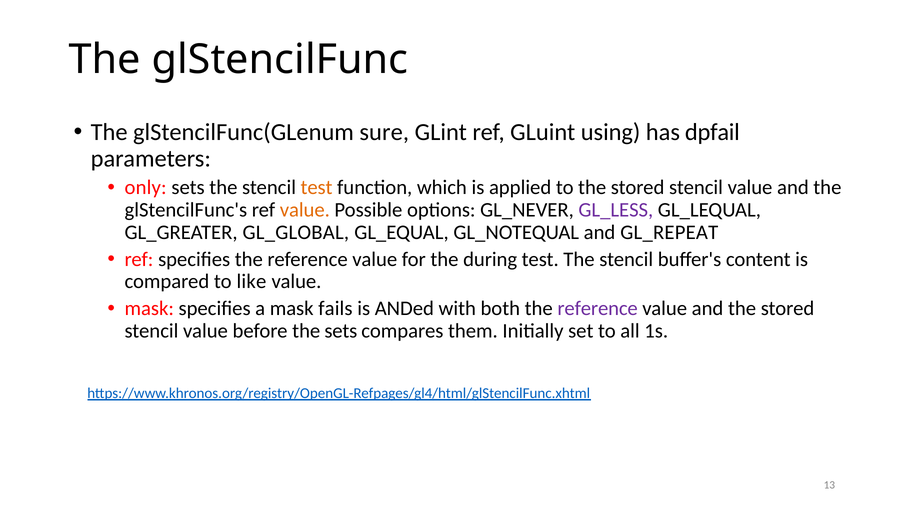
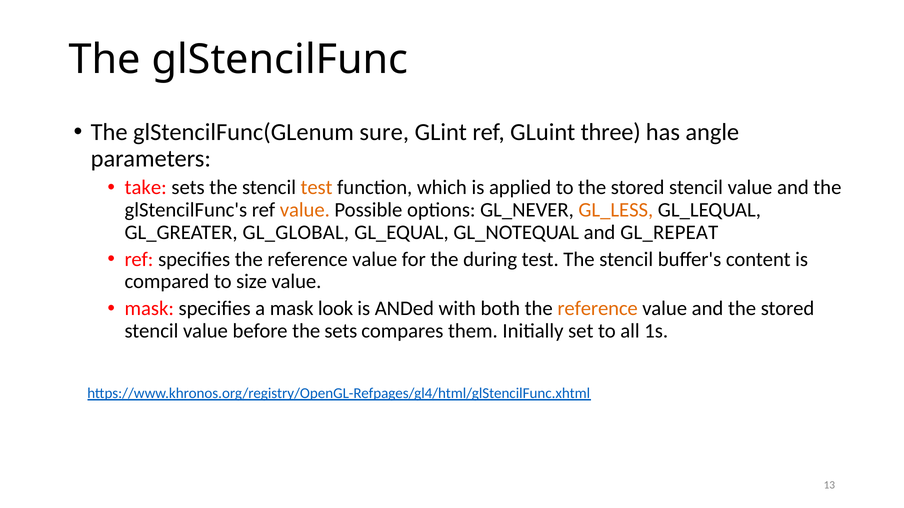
using: using -> three (611, 132)
dpfail: dpfail -> angle (712, 132)
only: only -> take (146, 188)
GL_LESS colour: purple -> orange (616, 210)
like: like -> size (252, 282)
fails: fails -> look (336, 309)
reference colour: purple -> orange (598, 309)
